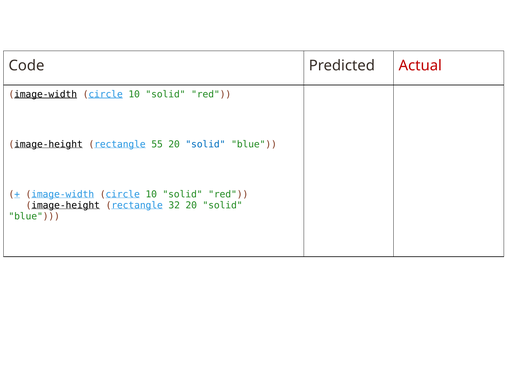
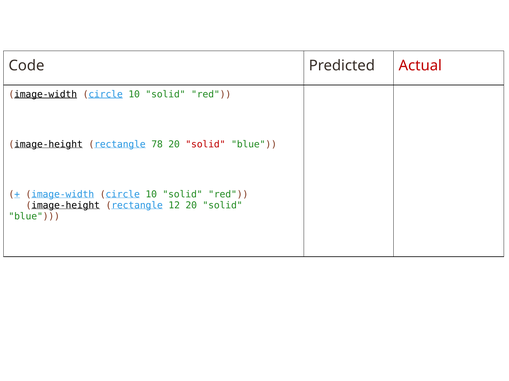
55: 55 -> 78 (157, 145)
solid colour: blue -> red (205, 145)
32: 32 -> 12 (174, 206)
